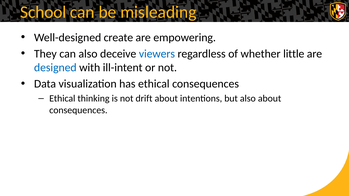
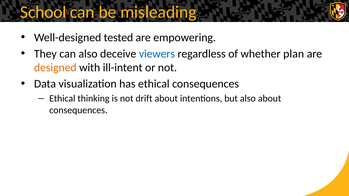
create: create -> tested (118, 38)
little: little -> plan (294, 54)
designed colour: blue -> orange (55, 68)
